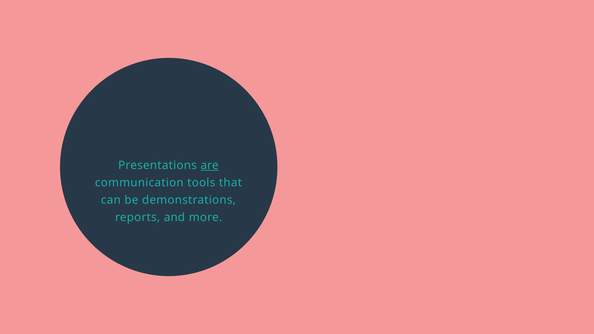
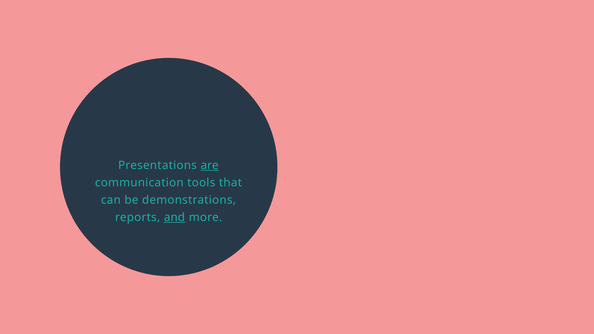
and underline: none -> present (174, 217)
